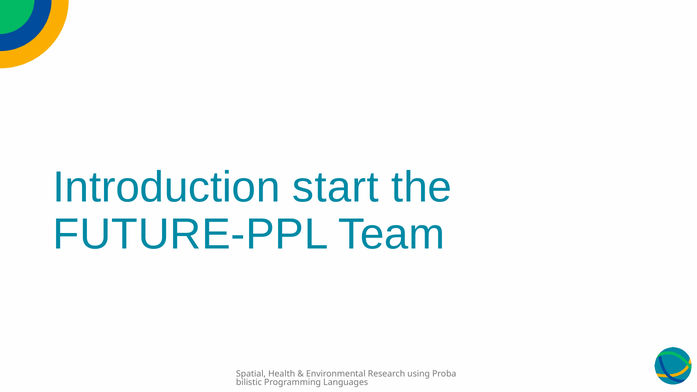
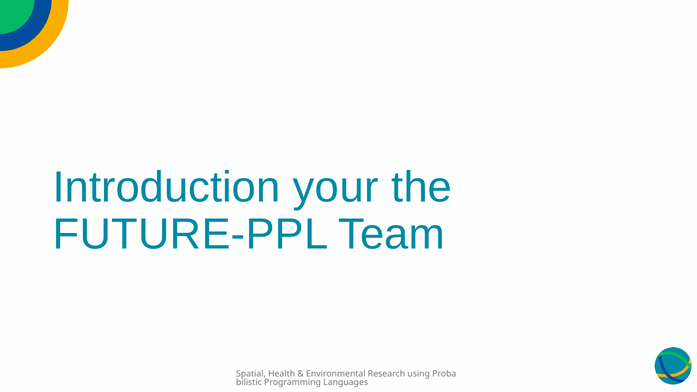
start: start -> your (336, 187)
